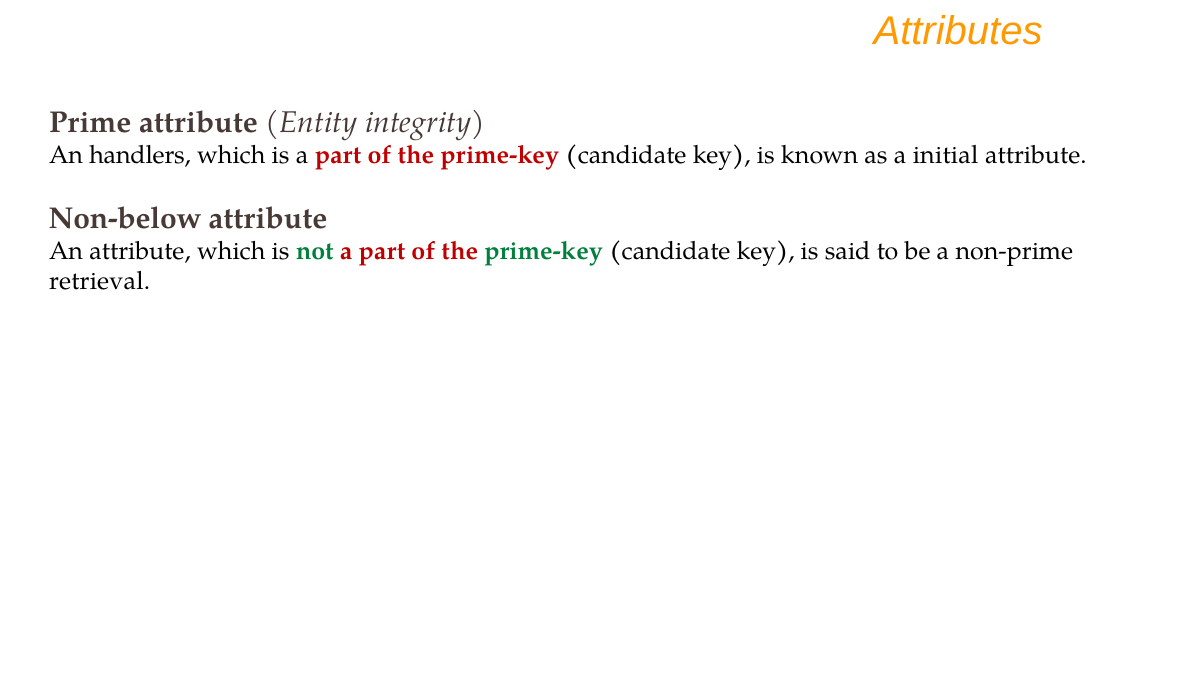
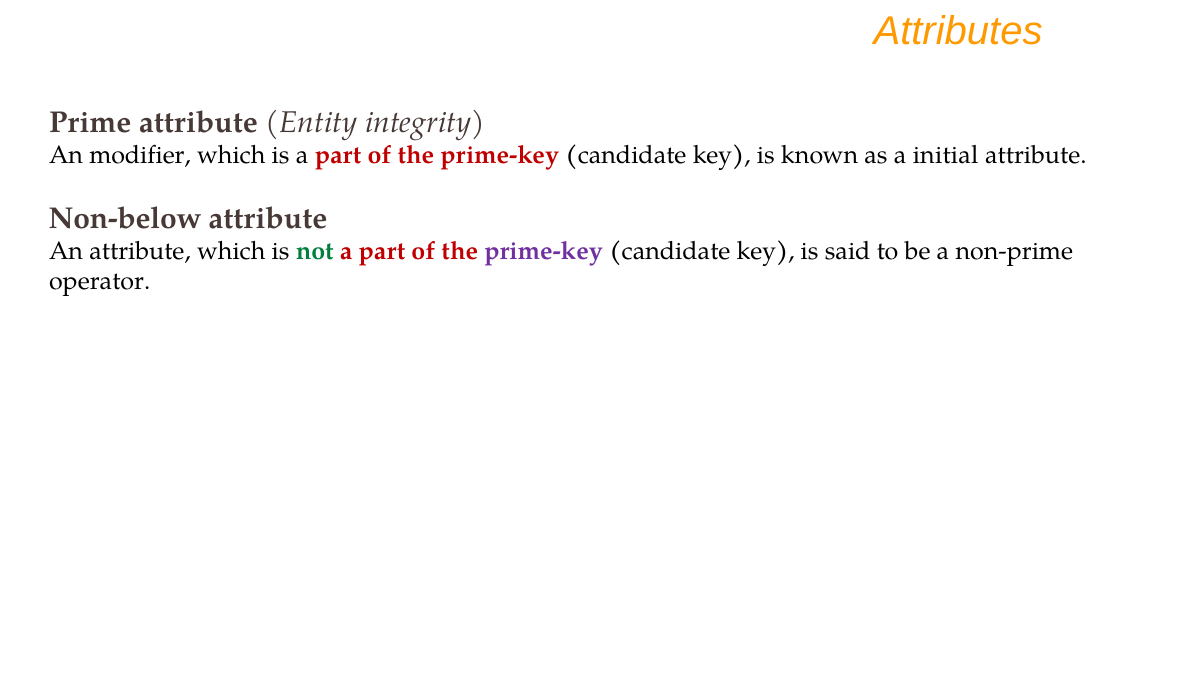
handlers: handlers -> modifier (140, 155)
prime-key colour: green -> purple (544, 251)
retrieval: retrieval -> operator (100, 281)
